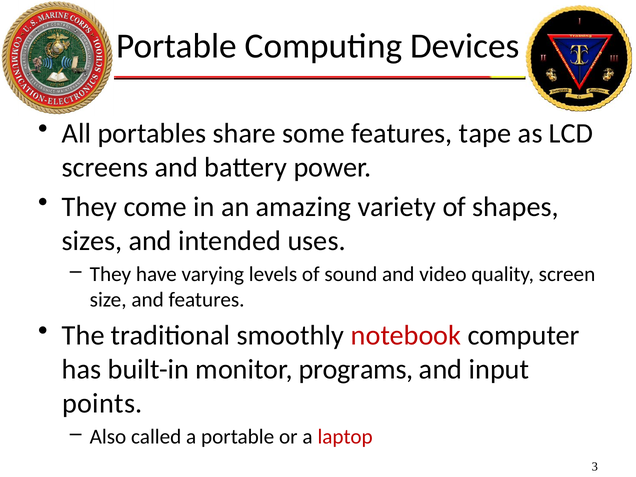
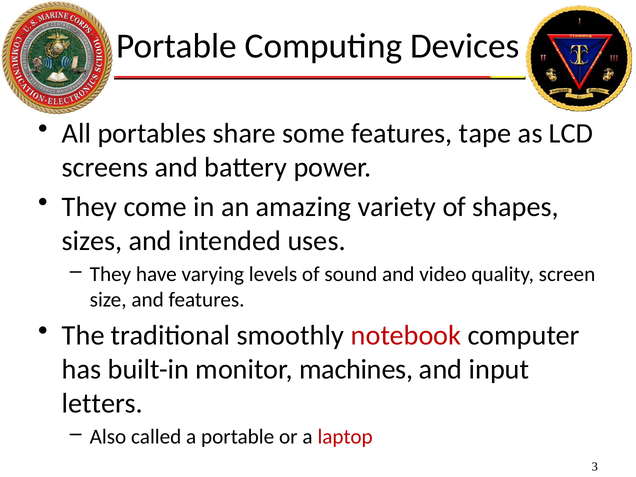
programs: programs -> machines (356, 369)
points: points -> letters (103, 403)
